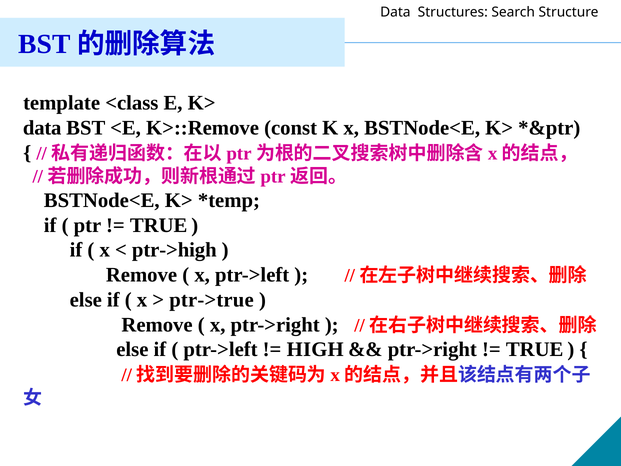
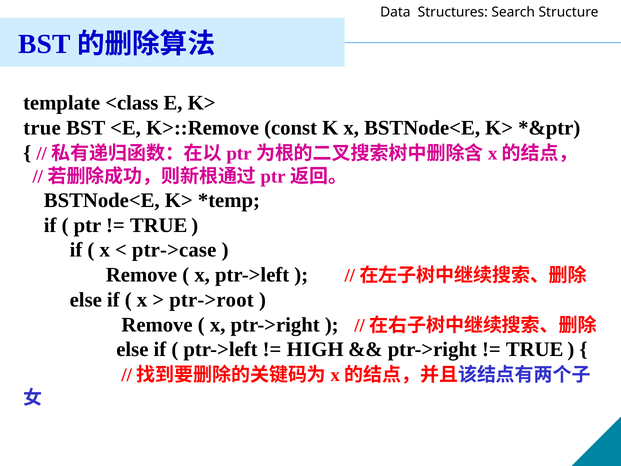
data: data -> true (42, 128)
ptr->high: ptr->high -> ptr->case (174, 250)
ptr->true: ptr->true -> ptr->root (211, 300)
